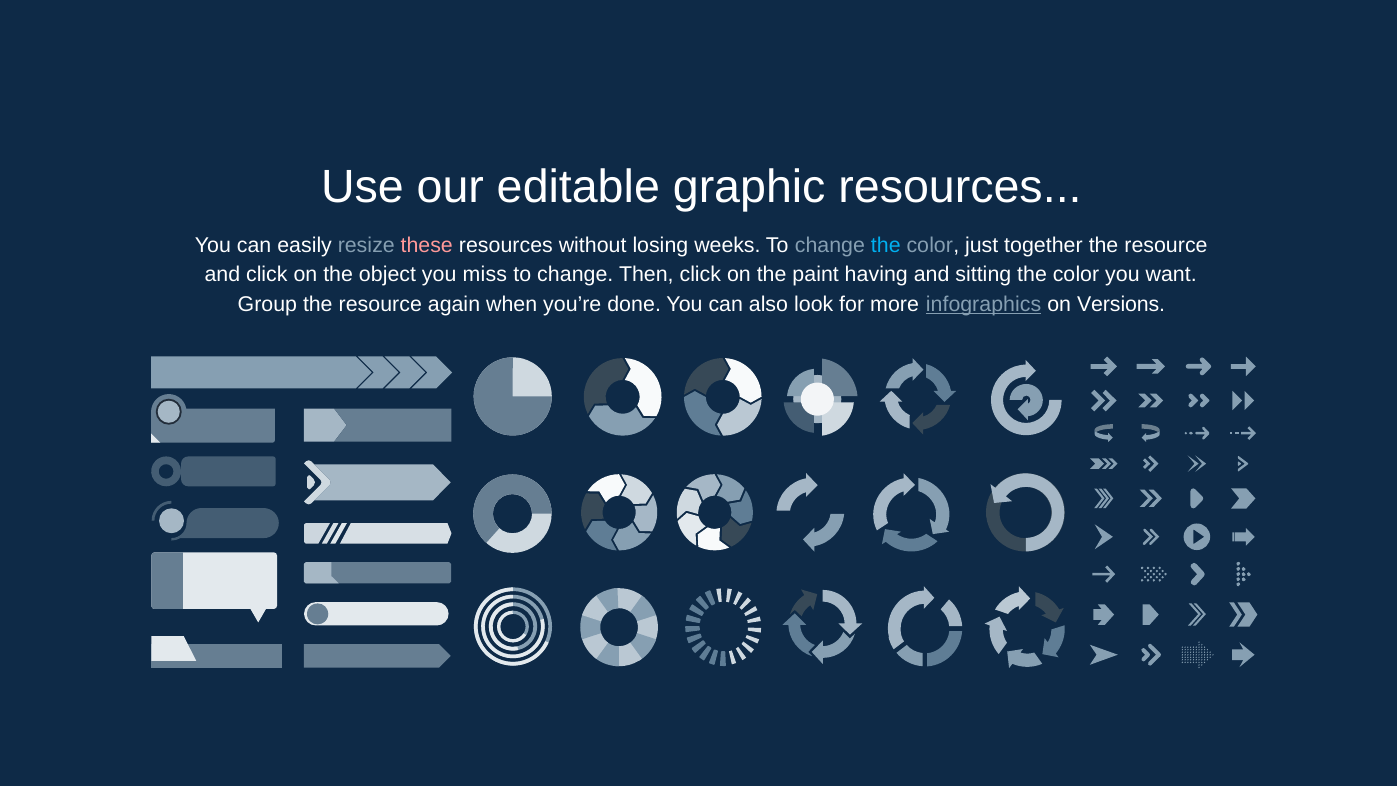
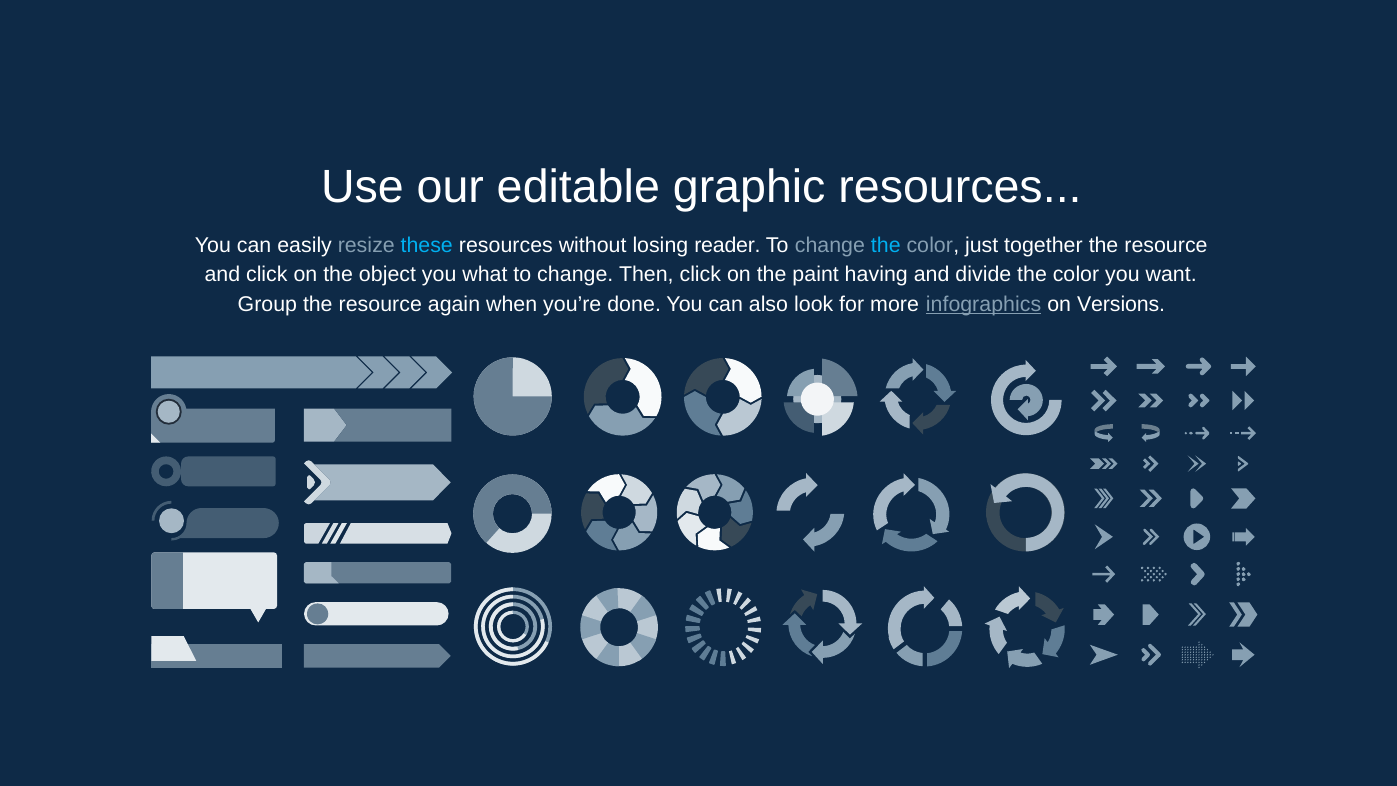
these colour: pink -> light blue (427, 245)
weeks: weeks -> reader (728, 245)
miss: miss -> what (485, 275)
sitting: sitting -> divide (983, 275)
